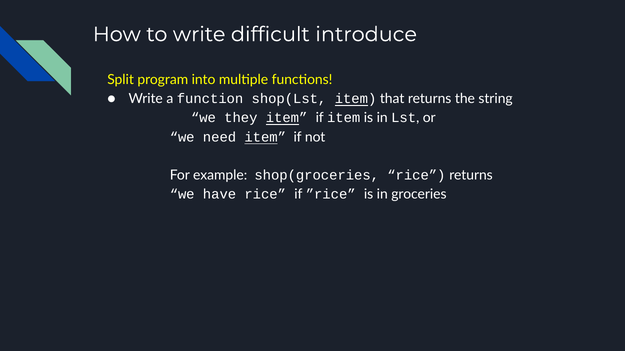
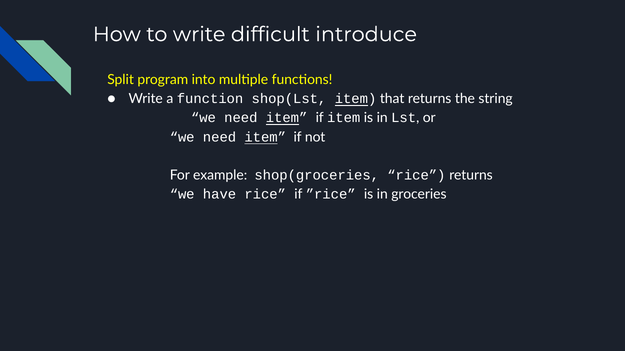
they: they -> need (241, 118)
